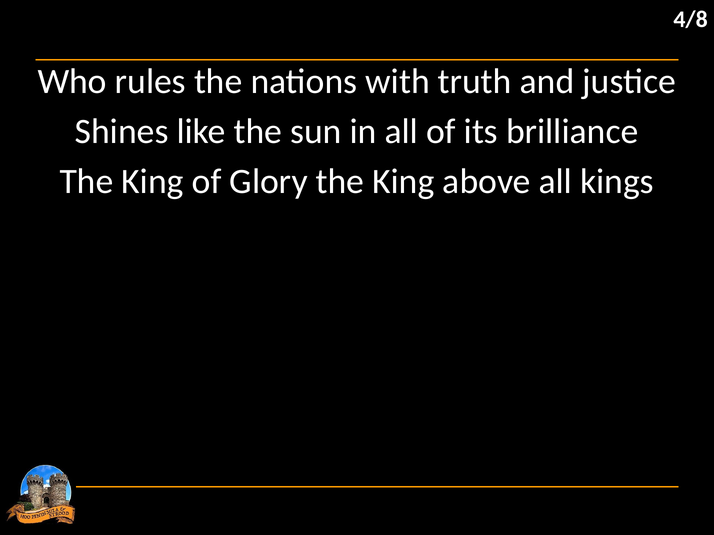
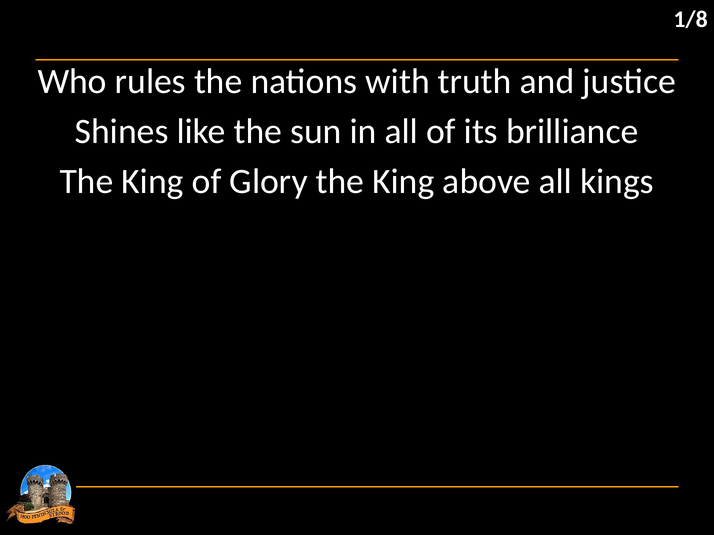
4/8: 4/8 -> 1/8 (691, 19)
